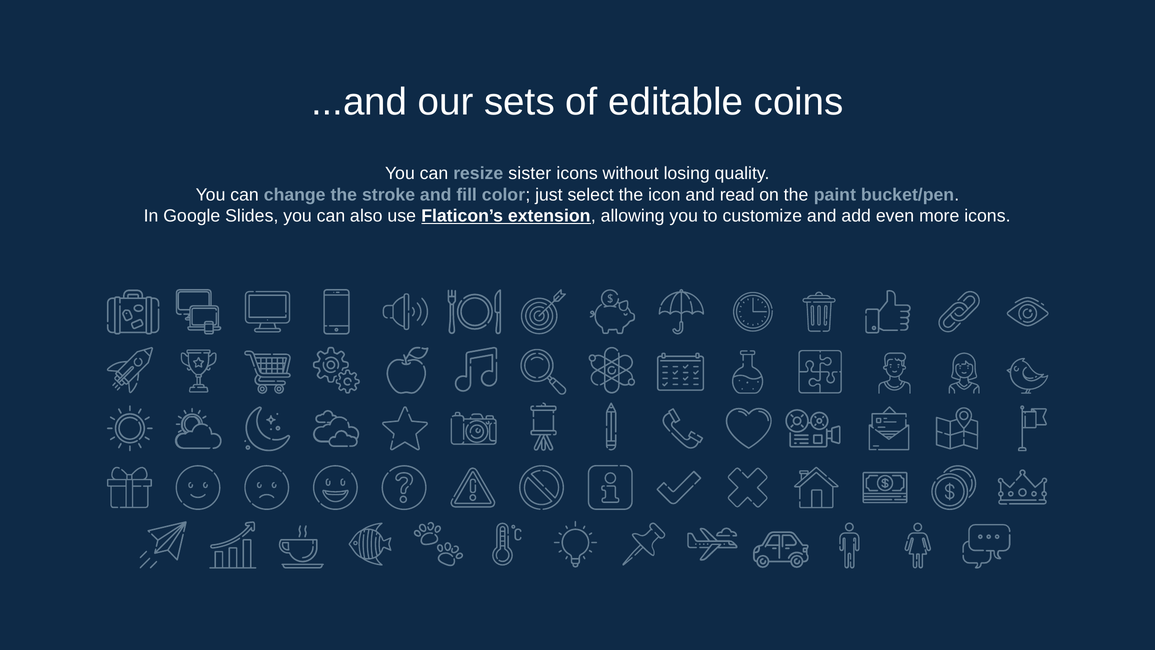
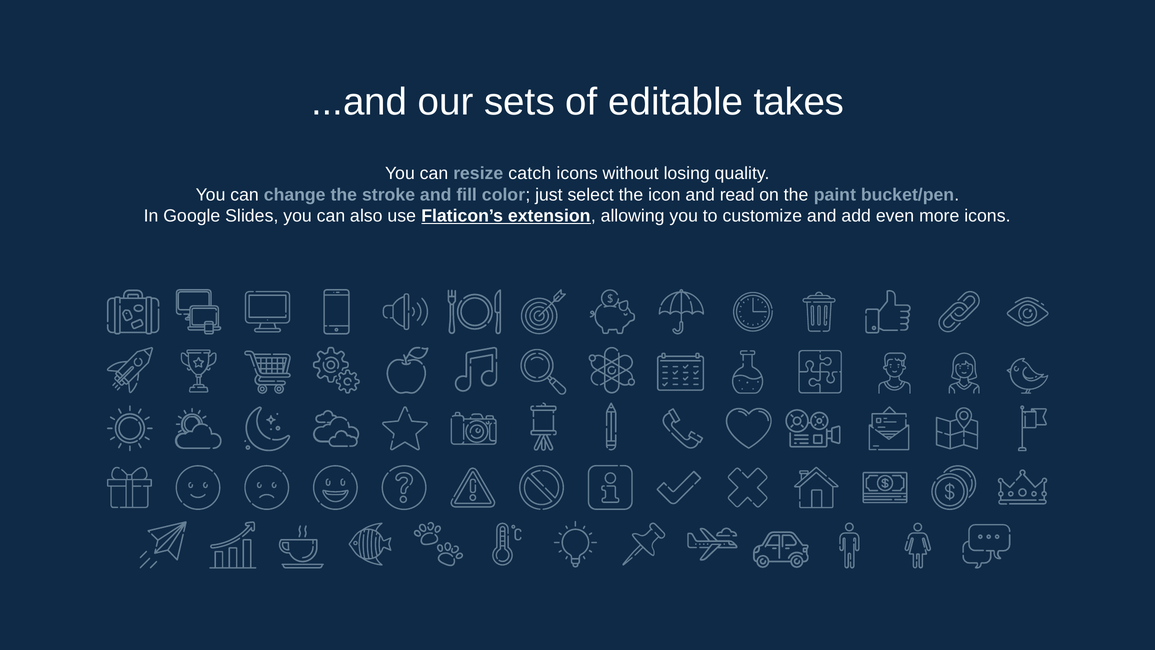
coins: coins -> takes (799, 102)
sister: sister -> catch (530, 173)
